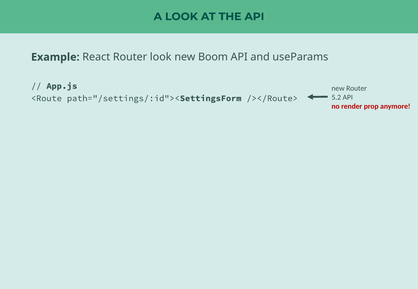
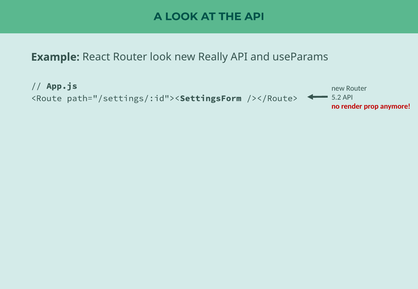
Boom: Boom -> Really (213, 57)
